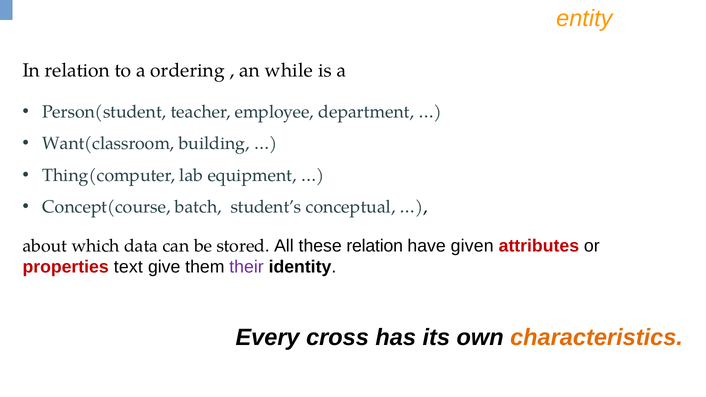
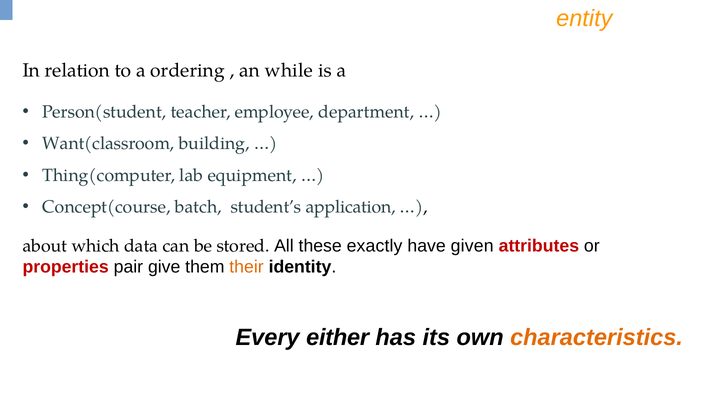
conceptual: conceptual -> application (351, 207)
these relation: relation -> exactly (375, 246)
text: text -> pair (128, 267)
their colour: purple -> orange (247, 267)
cross: cross -> either (338, 338)
